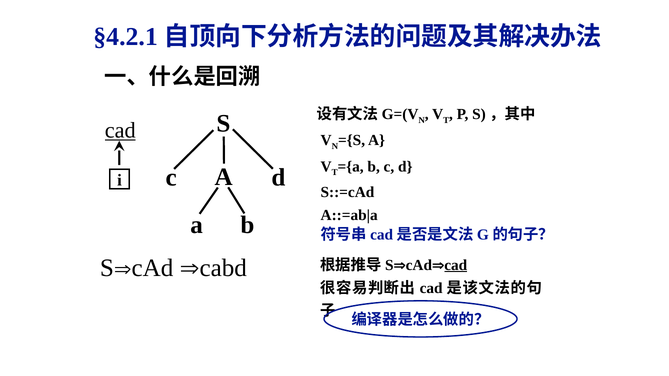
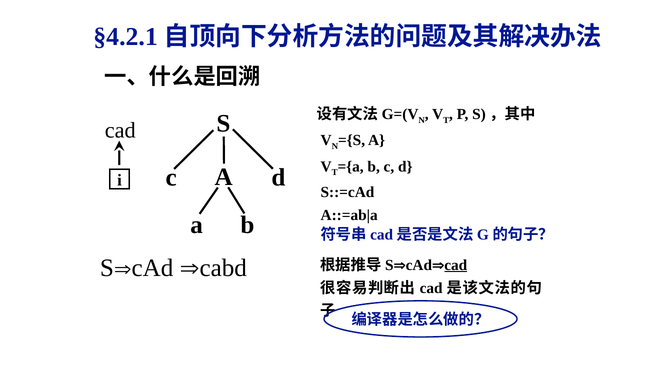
cad underline: present -> none (120, 130)
